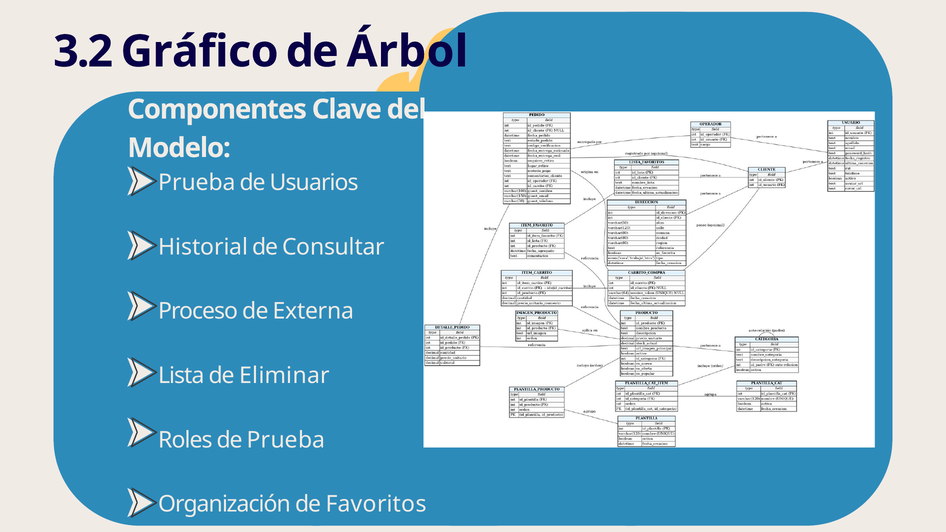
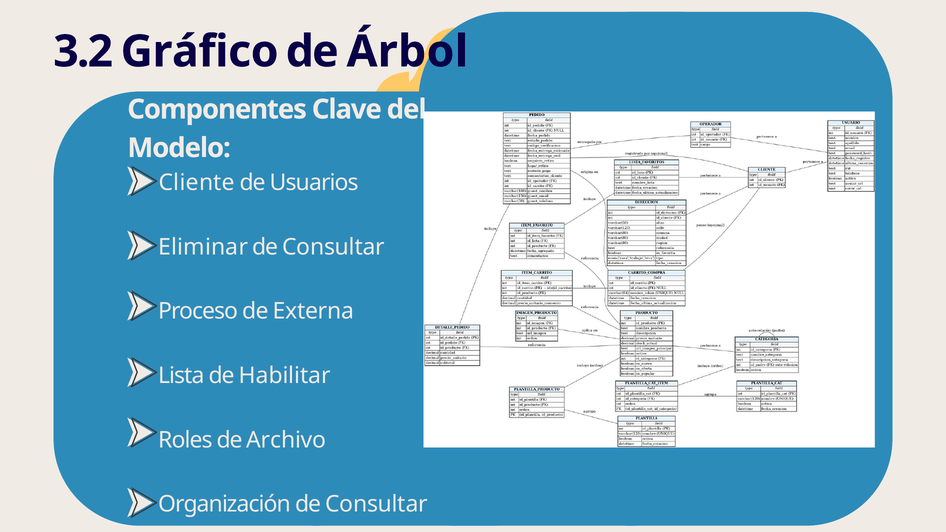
Prueba: Prueba -> Cliente (197, 183)
Historial: Historial -> Eliminar (203, 247)
Eliminar: Eliminar -> Habilitar (285, 376)
de Prueba: Prueba -> Archivo (286, 440)
Organización de Favoritos: Favoritos -> Consultar (376, 504)
